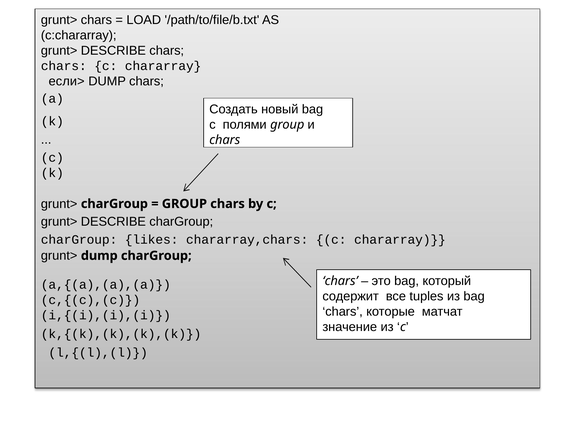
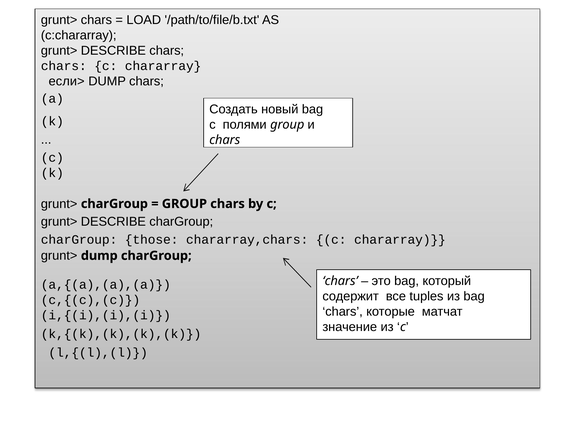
likes: likes -> those (152, 240)
